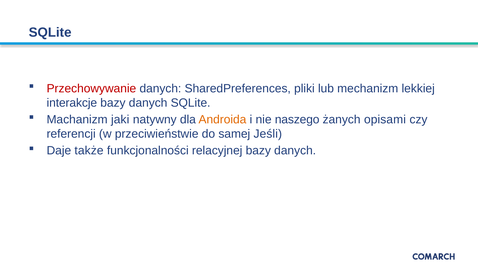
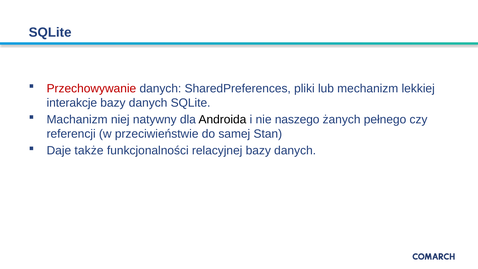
jaki: jaki -> niej (120, 120)
Androida colour: orange -> black (222, 120)
opisami: opisami -> pełnego (385, 120)
Jeśli: Jeśli -> Stan (268, 134)
